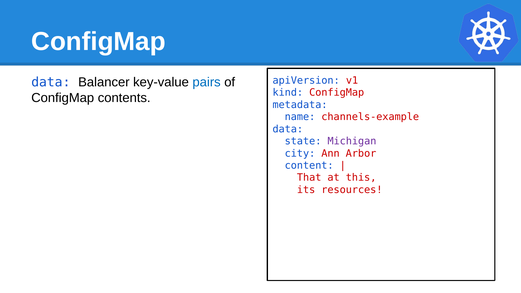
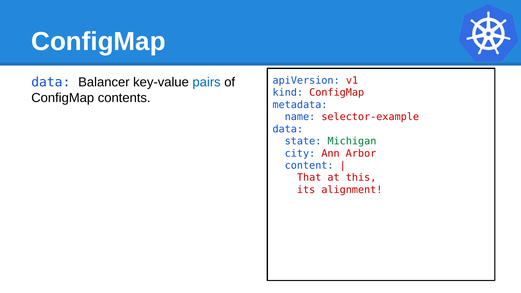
channels-example: channels-example -> selector-example (370, 117)
Michigan colour: purple -> green (352, 141)
resources: resources -> alignment (352, 190)
